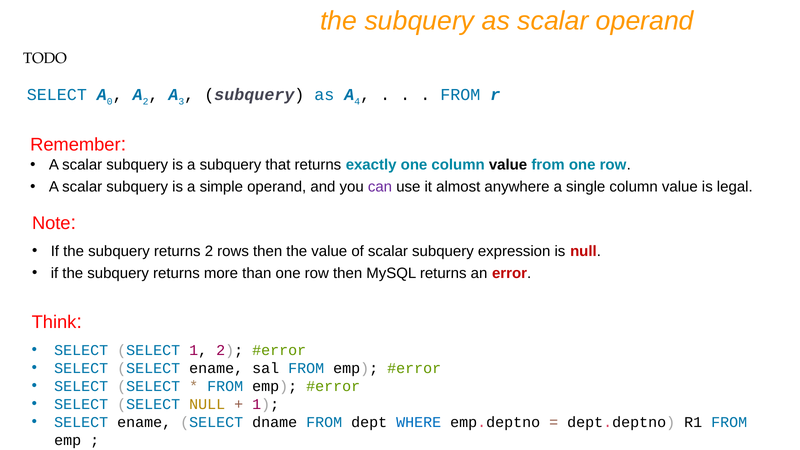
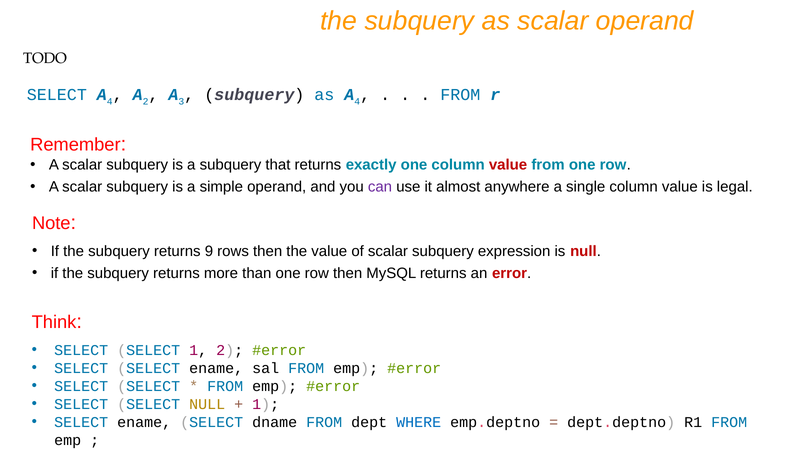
SELECT A 0: 0 -> 4 (110, 101)
value colour: black -> red (508, 165)
returns 2: 2 -> 9 (209, 251)
